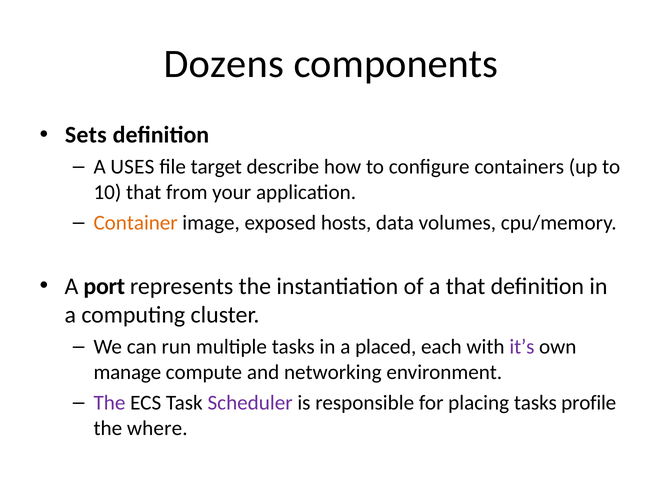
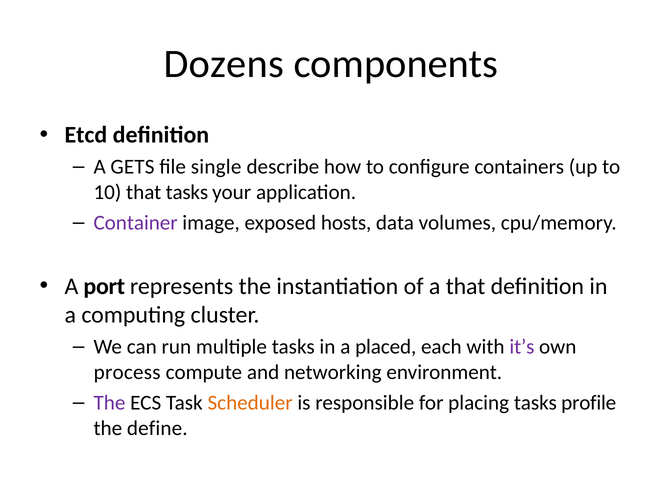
Sets: Sets -> Etcd (86, 135)
USES: USES -> GETS (132, 167)
target: target -> single (216, 167)
that from: from -> tasks (187, 193)
Container colour: orange -> purple (136, 223)
manage: manage -> process (127, 373)
Scheduler colour: purple -> orange (250, 403)
where: where -> define (157, 429)
